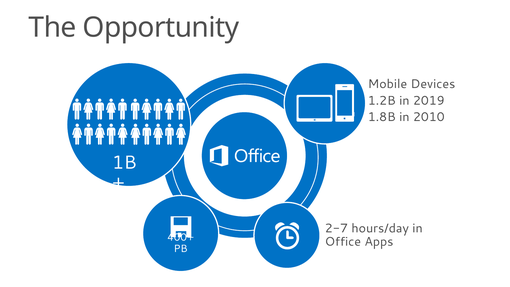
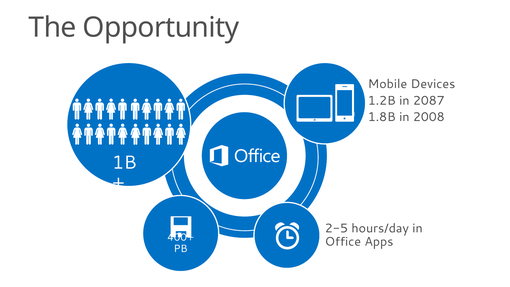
2019: 2019 -> 2087 (429, 101)
2010: 2010 -> 2008 (429, 117)
2-7: 2-7 -> 2-5 (336, 228)
